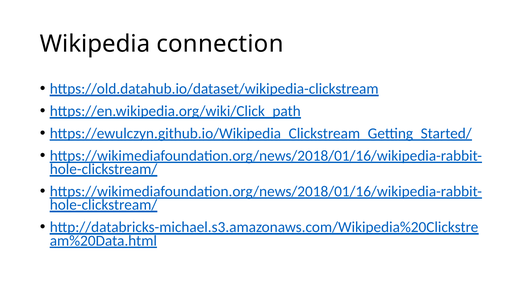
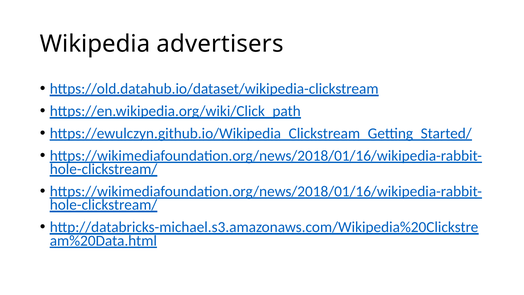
connection: connection -> advertisers (220, 44)
